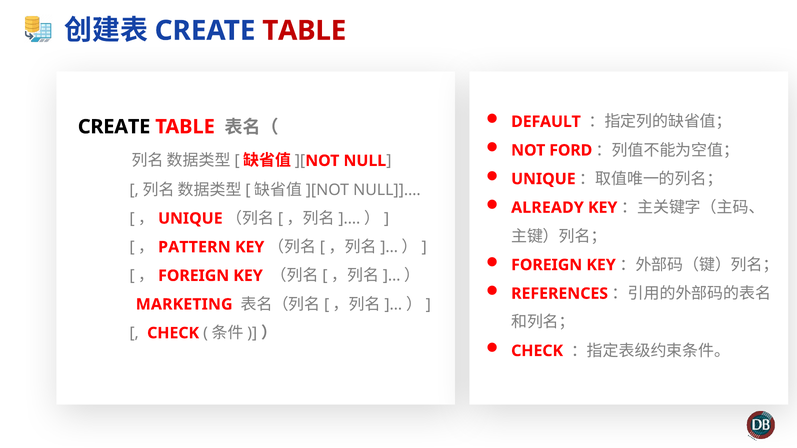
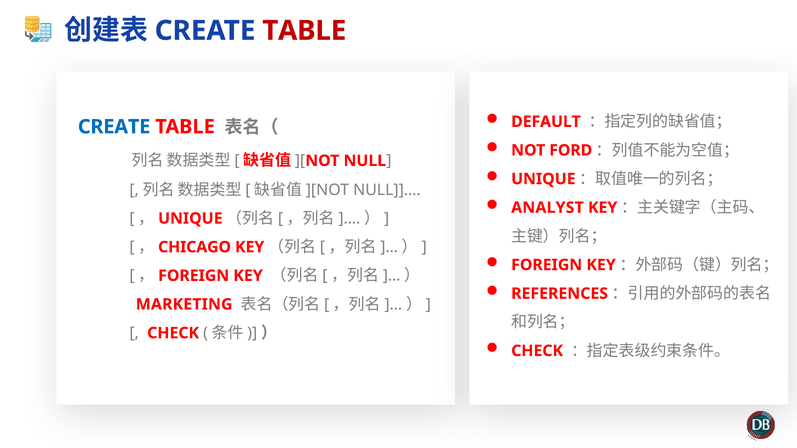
CREATE colour: black -> blue (114, 127)
ALREADY: ALREADY -> ANALYST (547, 208)
PATTERN: PATTERN -> CHICAGO (195, 247)
